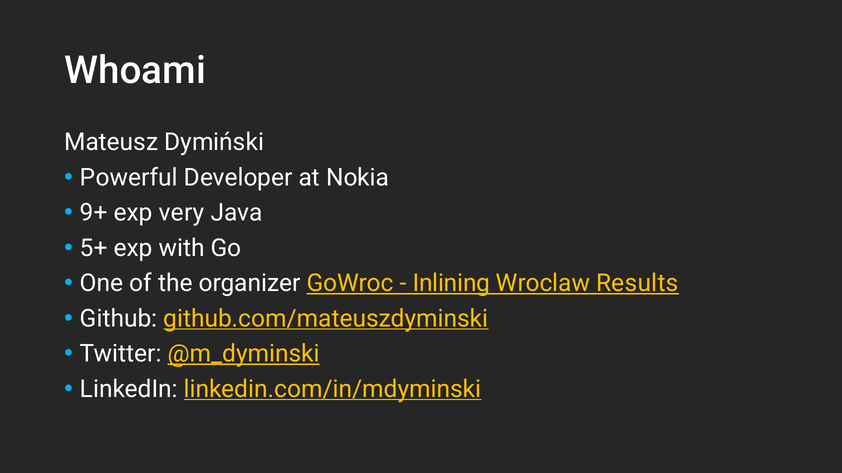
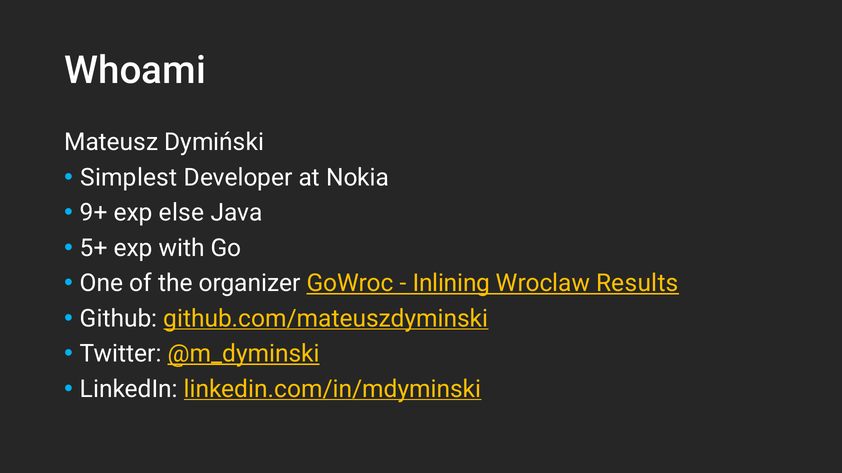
Powerful: Powerful -> Simplest (129, 178)
very: very -> else (181, 213)
